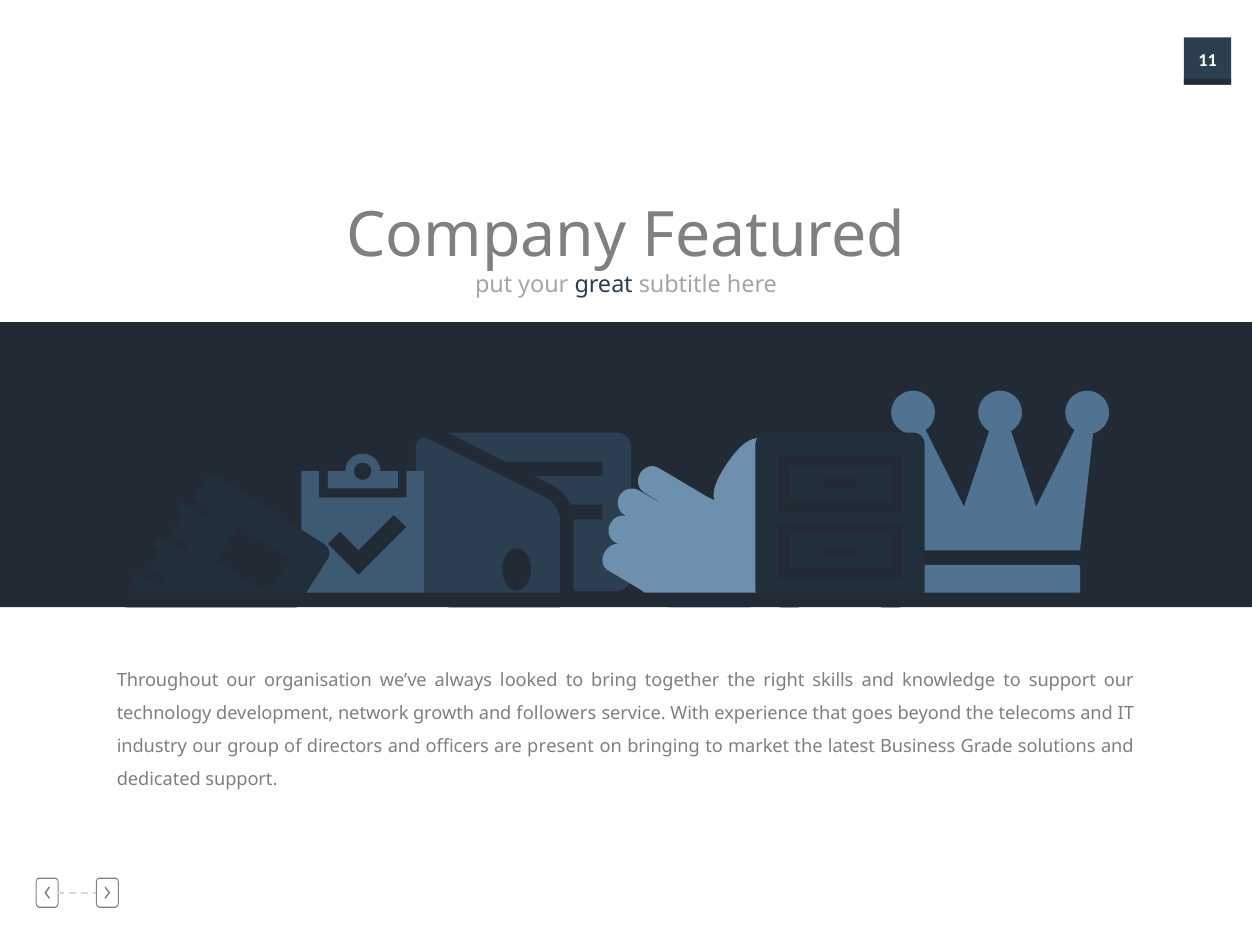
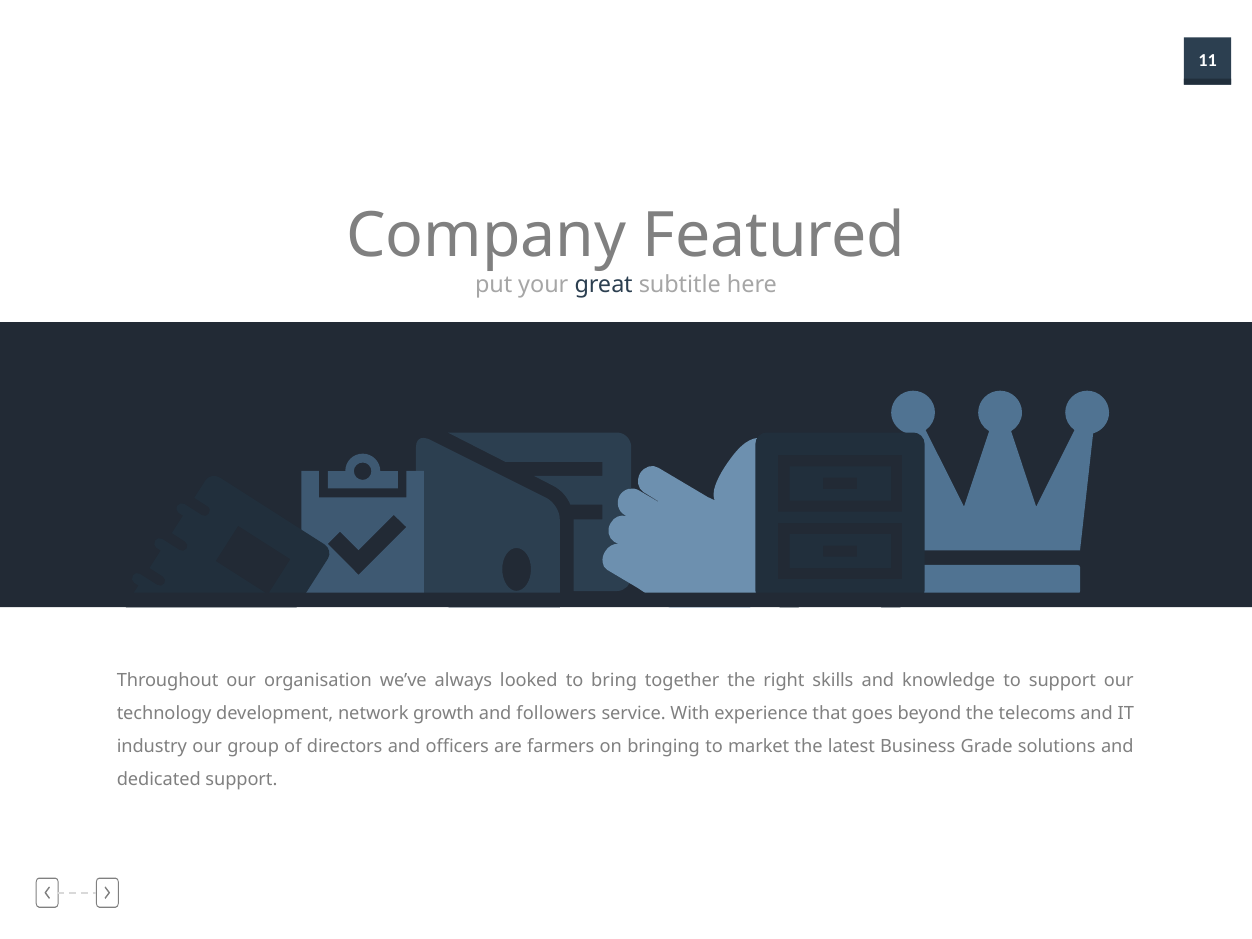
present: present -> farmers (561, 746)
